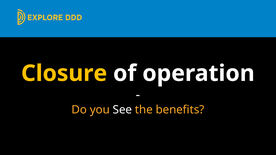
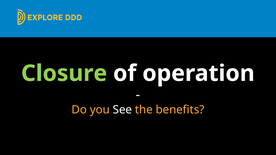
Closure colour: yellow -> light green (64, 73)
